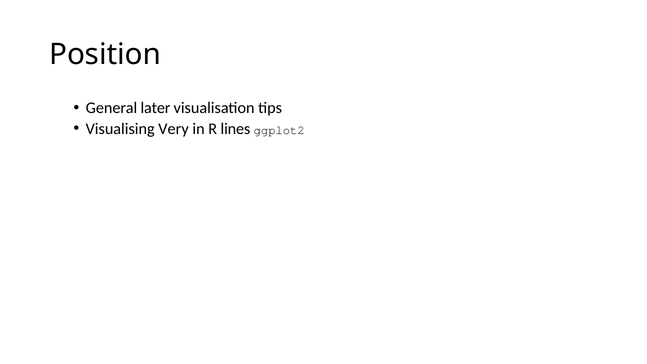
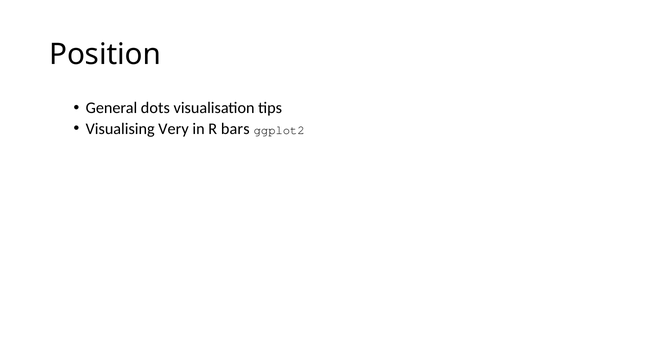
later: later -> dots (155, 108)
lines: lines -> bars (235, 129)
